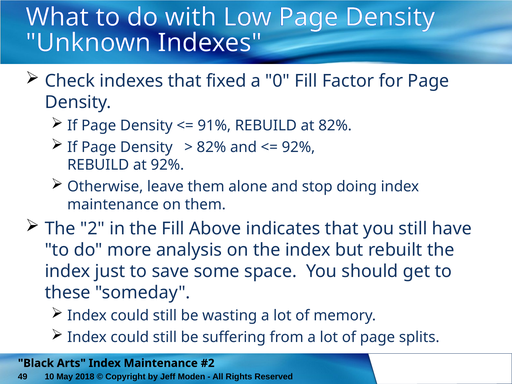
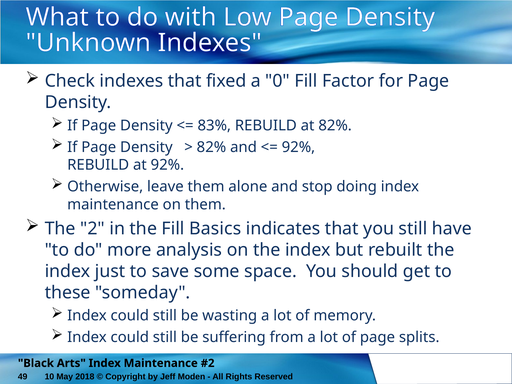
91%: 91% -> 83% (214, 125)
Above: Above -> Basics (215, 229)
